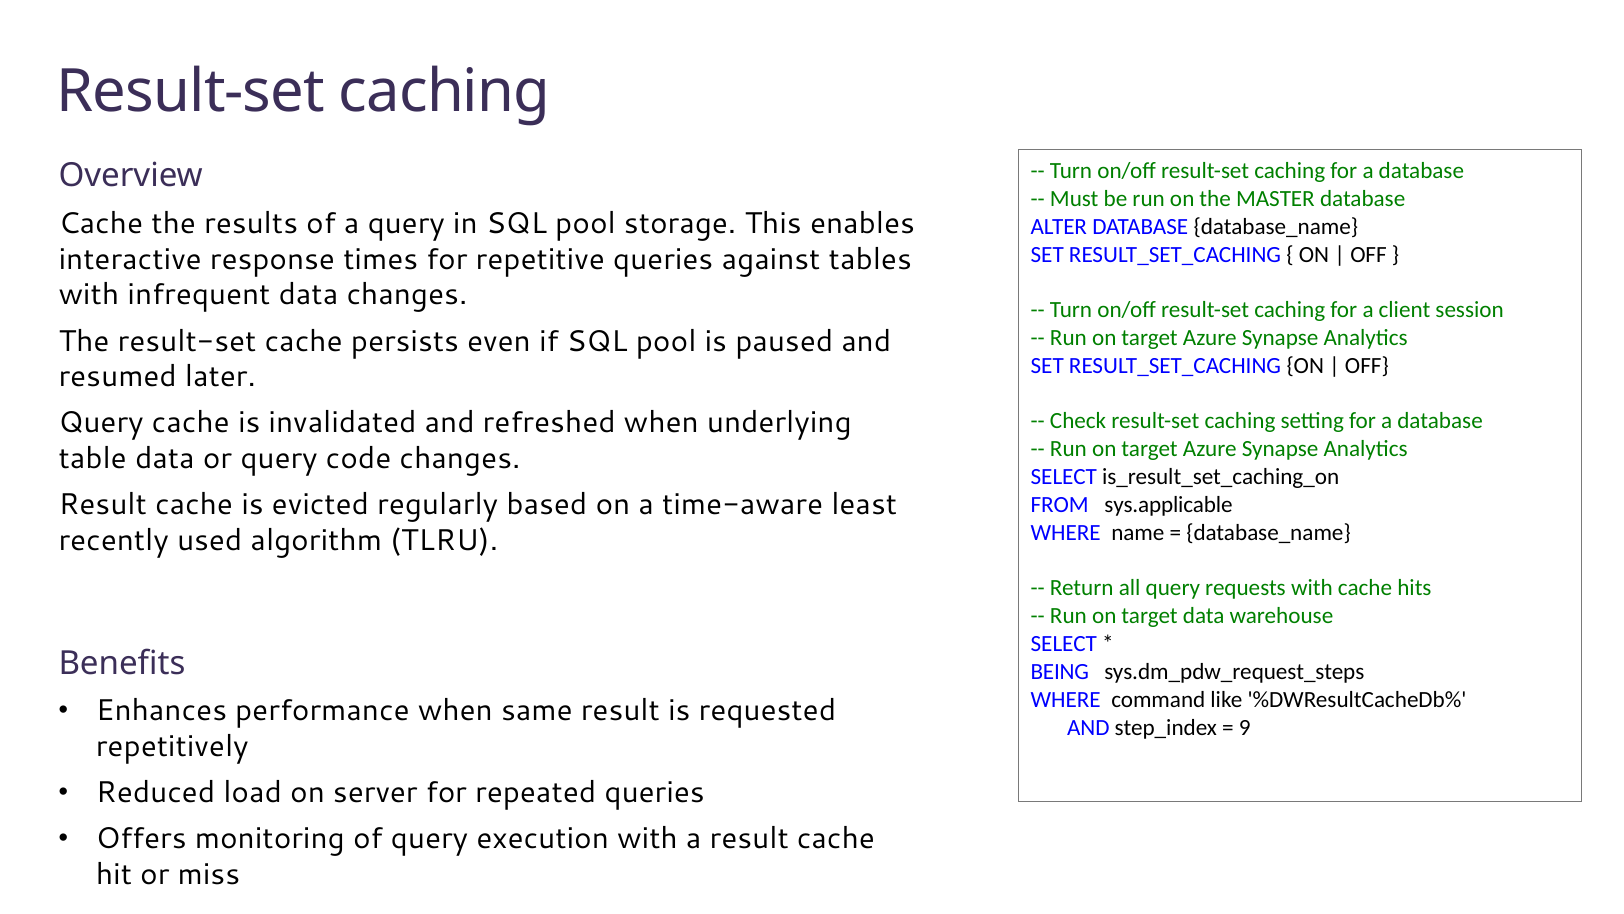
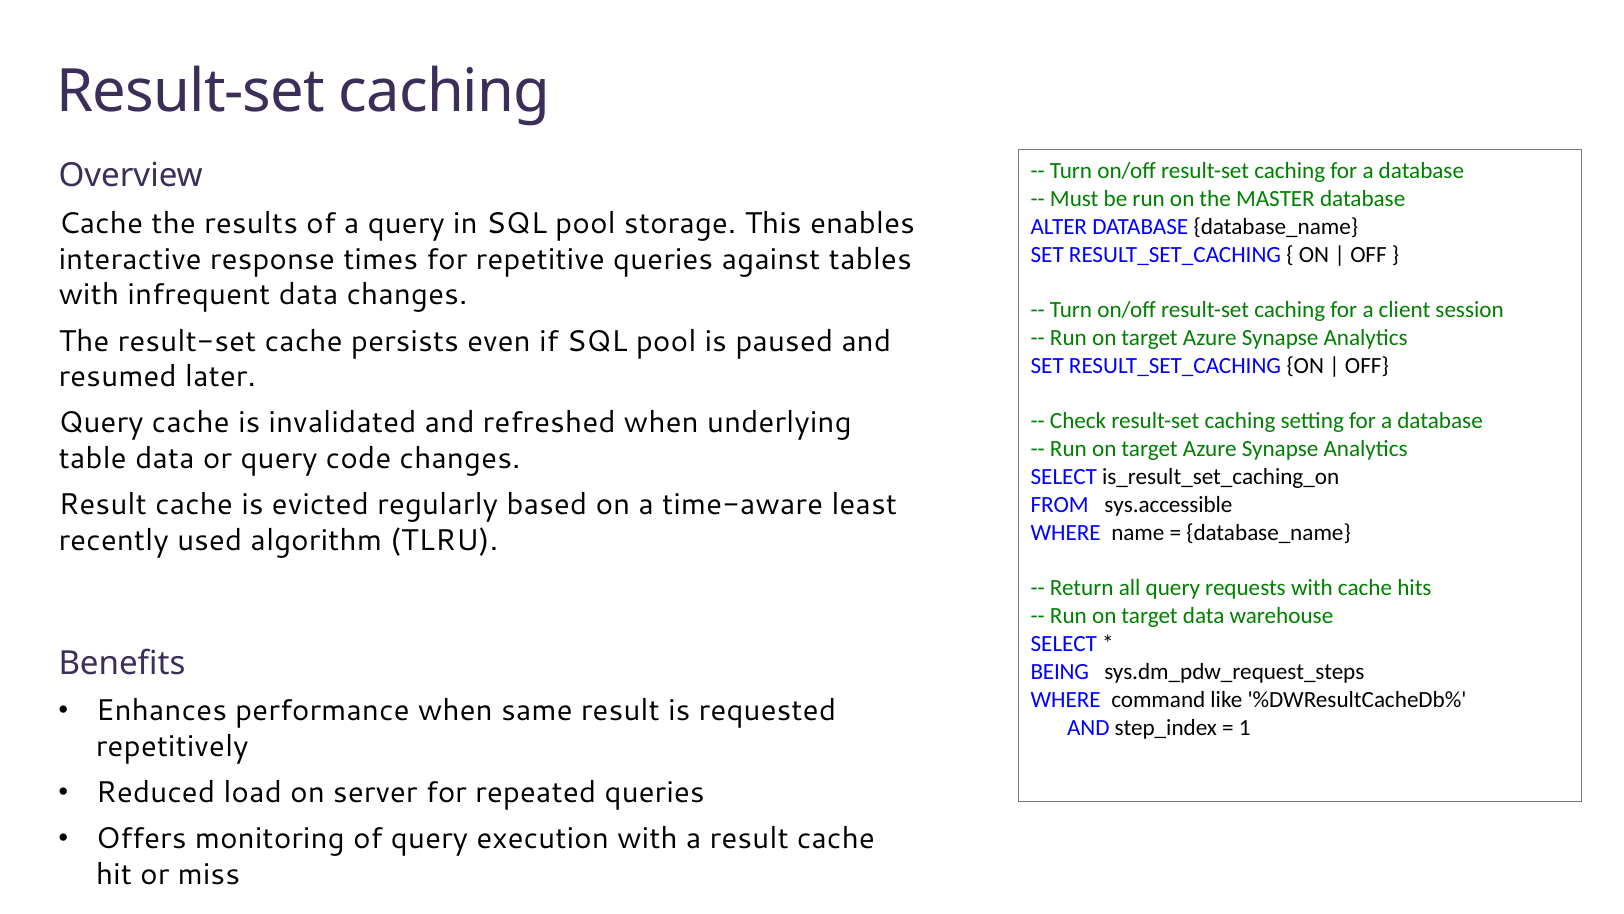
sys.applicable: sys.applicable -> sys.accessible (1168, 505)
9: 9 -> 1 (1245, 727)
